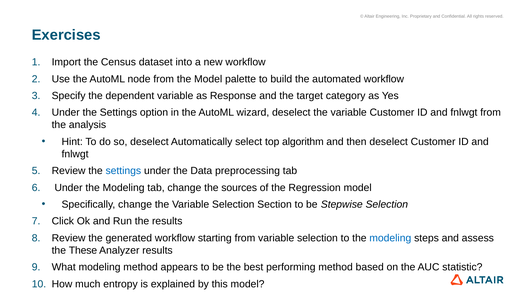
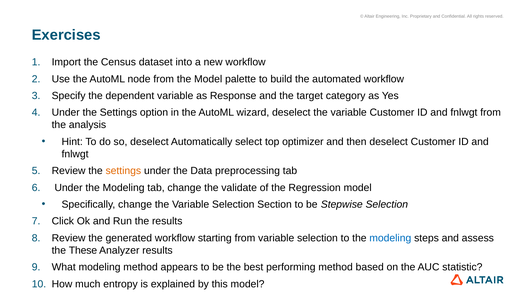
algorithm: algorithm -> optimizer (303, 142)
settings colour: blue -> orange (123, 171)
sources: sources -> validate (239, 188)
